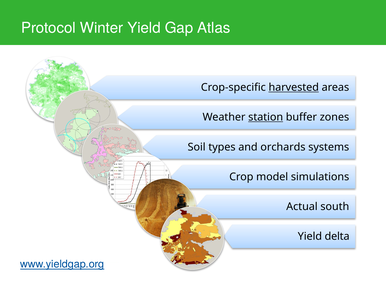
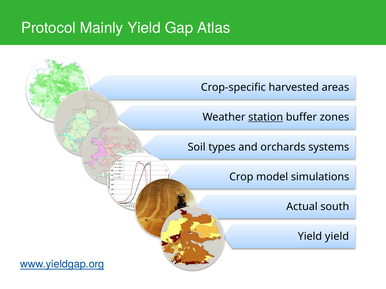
Winter: Winter -> Mainly (102, 28)
harvested underline: present -> none (294, 88)
Yield delta: delta -> yield (337, 237)
